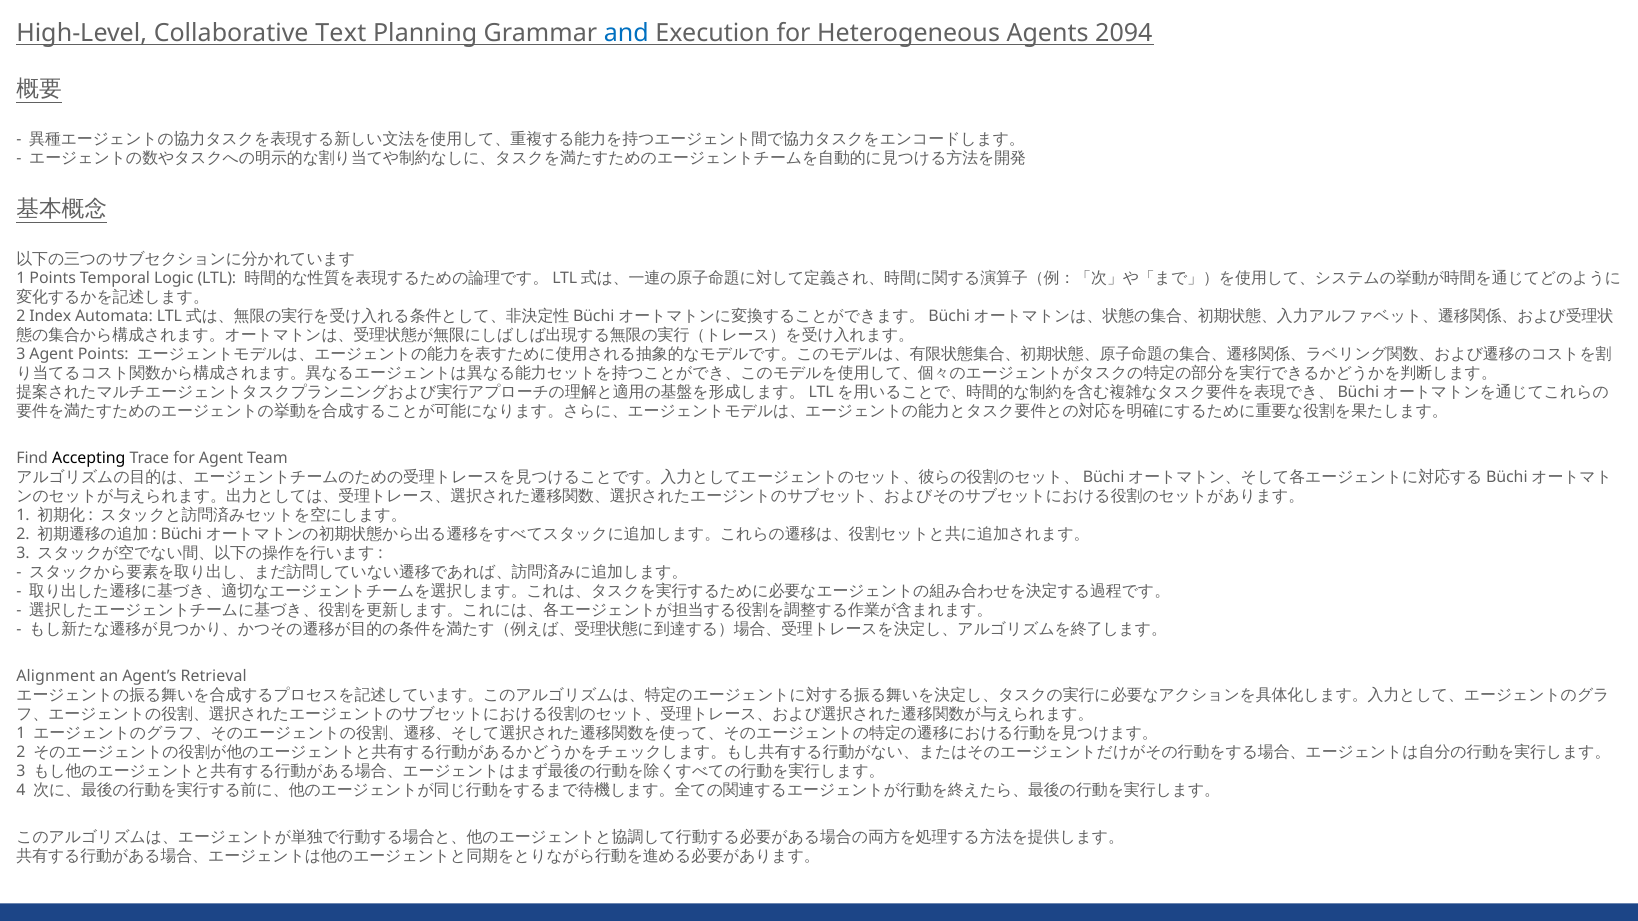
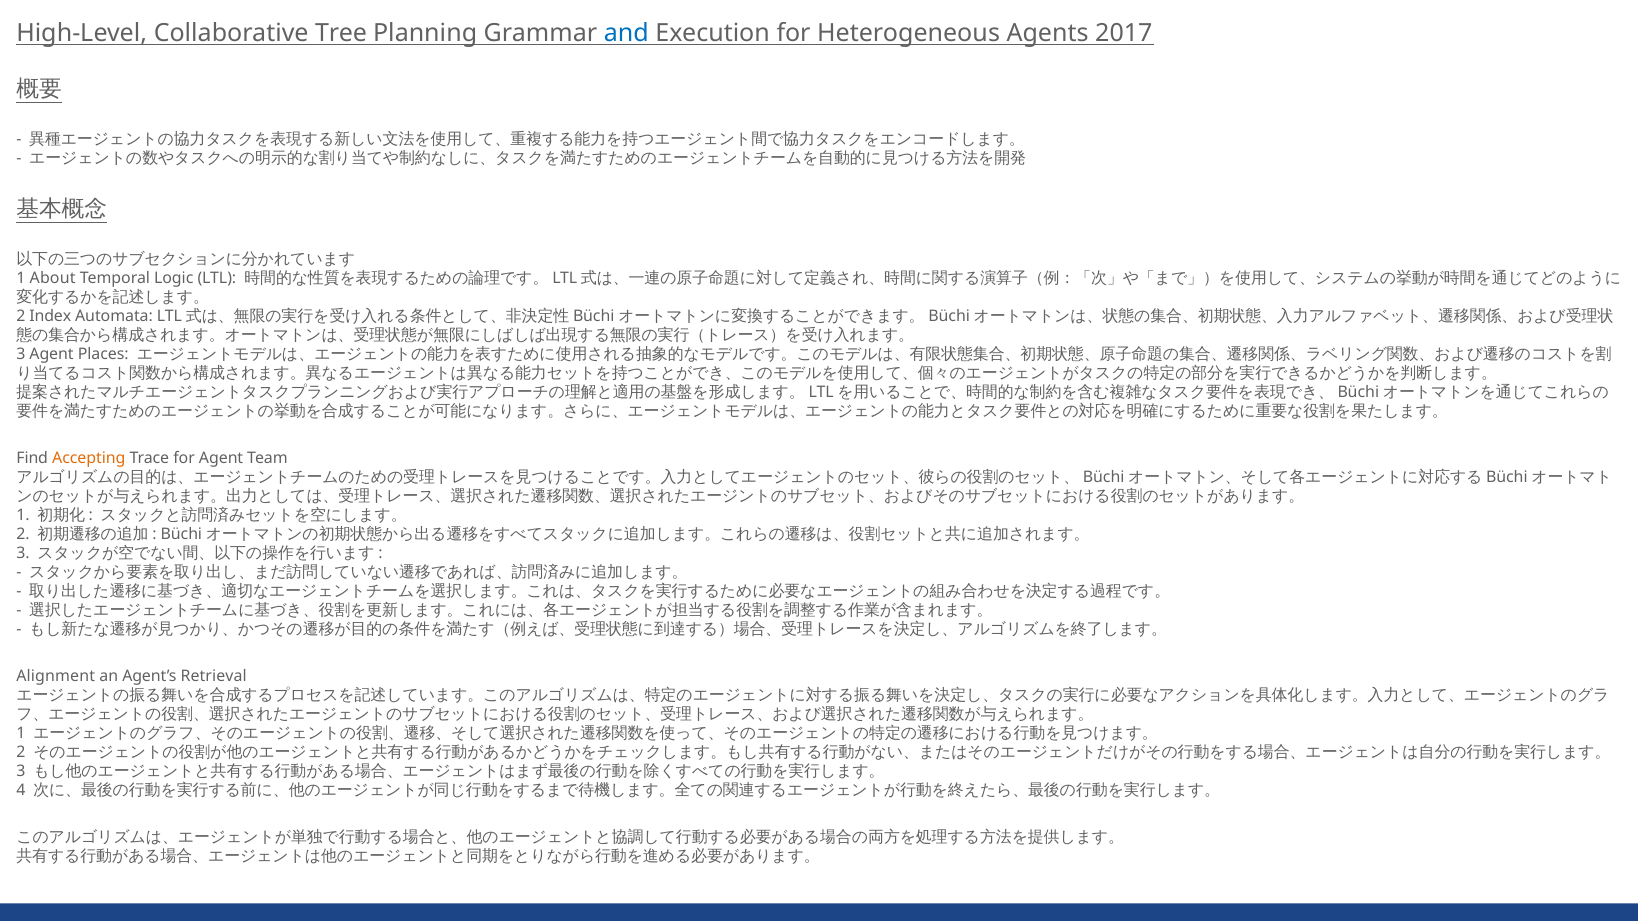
Text: Text -> Tree (341, 33)
2094: 2094 -> 2017 (1124, 33)
1 Points: Points -> About (53, 278)
Agent Points: Points -> Places (103, 355)
Accepting colour: black -> orange (89, 458)
